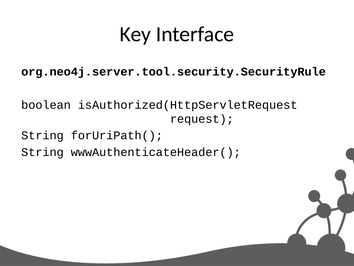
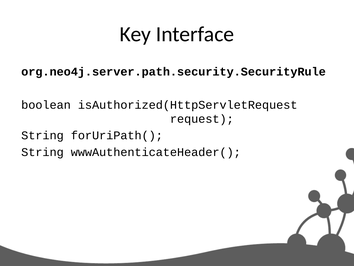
org.neo4j.server.tool.security.SecurityRule: org.neo4j.server.tool.security.SecurityRule -> org.neo4j.server.path.security.SecurityRule (174, 72)
